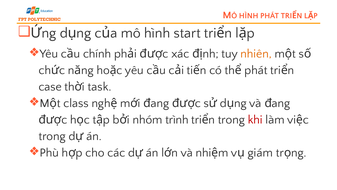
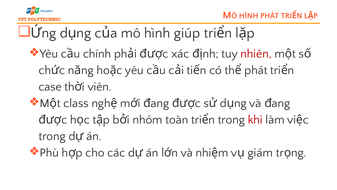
start: start -> giúp (187, 33)
nhiên colour: orange -> red (256, 54)
task: task -> viên (100, 86)
trình: trình -> toàn (177, 119)
